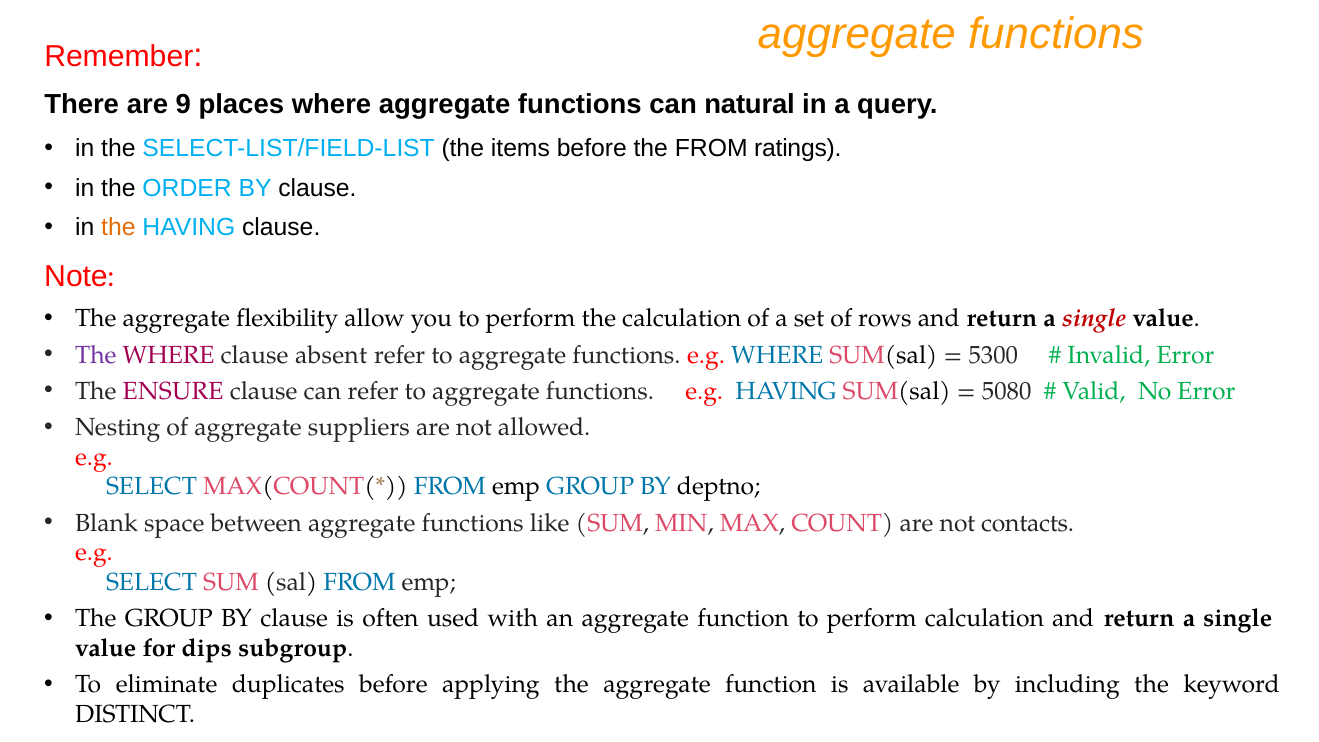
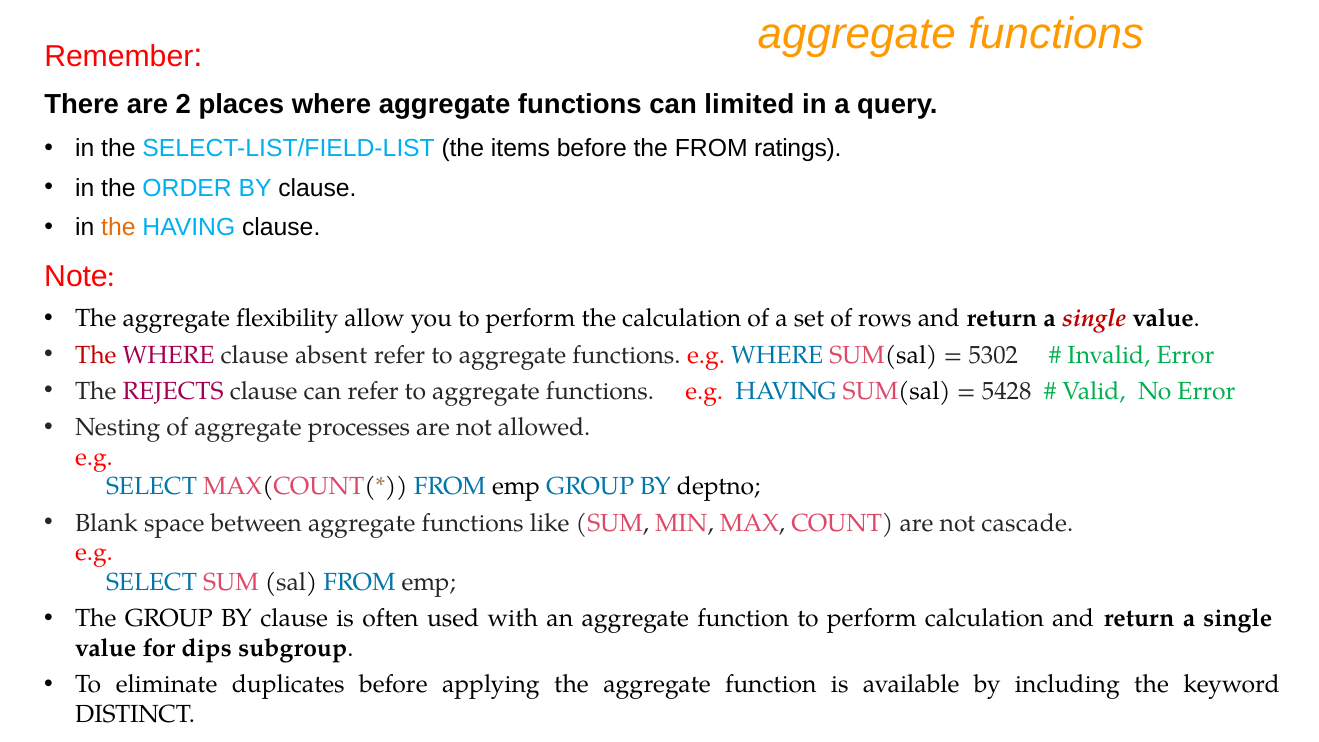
9: 9 -> 2 (183, 104)
natural: natural -> limited (749, 104)
The colour: purple -> red (96, 355)
5300: 5300 -> 5302 (993, 355)
ENSURE: ENSURE -> REJECTS (173, 391)
5080: 5080 -> 5428 (1007, 391)
suppliers: suppliers -> processes (359, 427)
contacts: contacts -> cascade (1027, 523)
